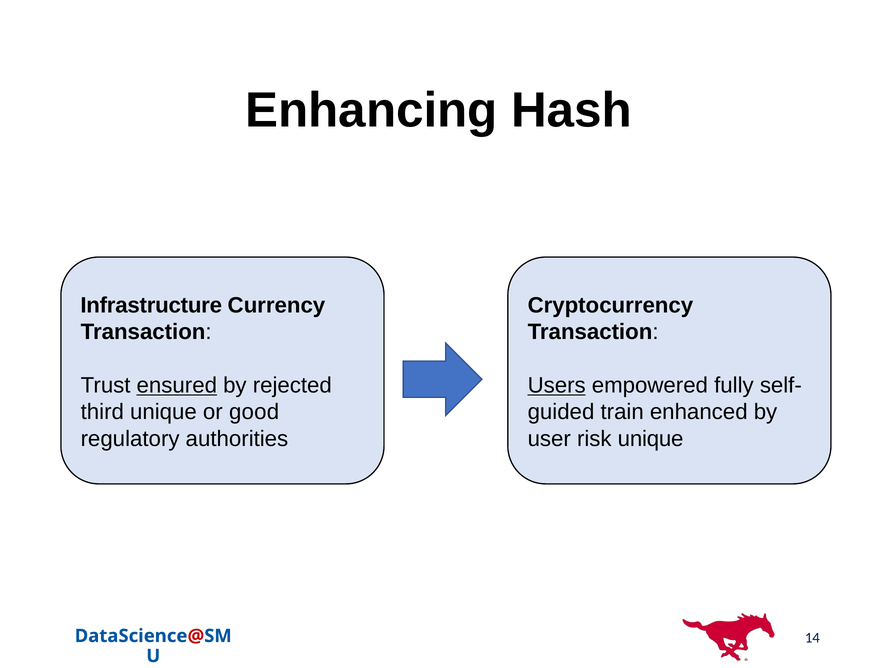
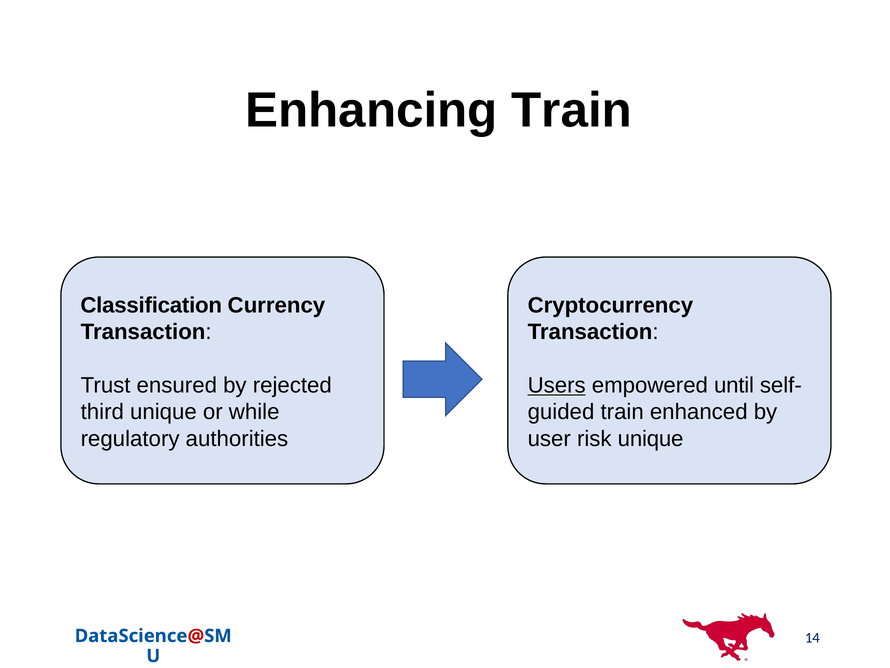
Enhancing Hash: Hash -> Train (572, 110)
Infrastructure: Infrastructure -> Classification (151, 305)
ensured underline: present -> none (177, 385)
fully: fully -> until (734, 385)
good: good -> while (254, 412)
